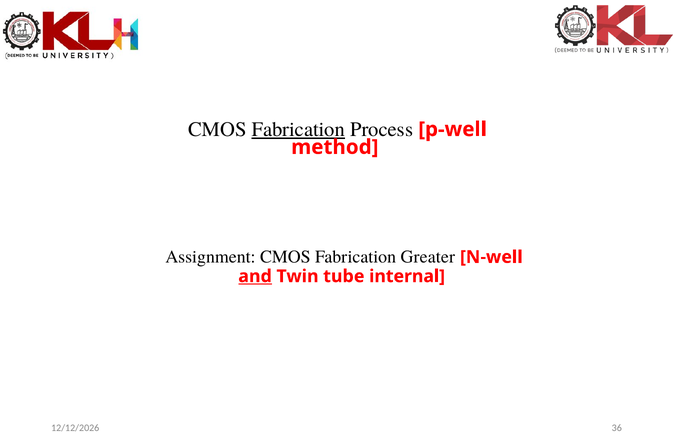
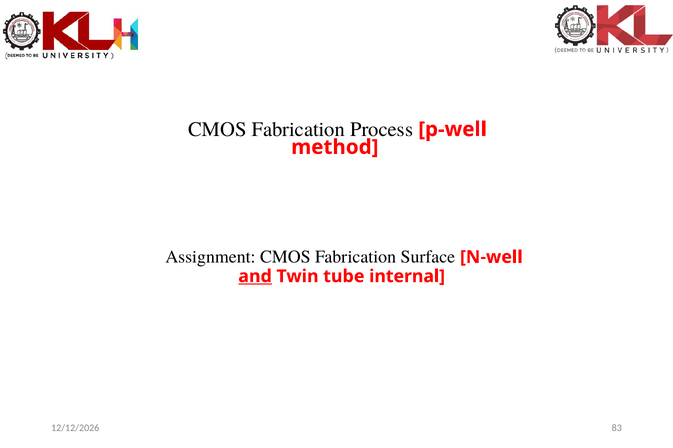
Fabrication underline: present -> none (298, 129)
Greater: Greater -> Surface (428, 257)
36: 36 -> 83 (617, 427)
